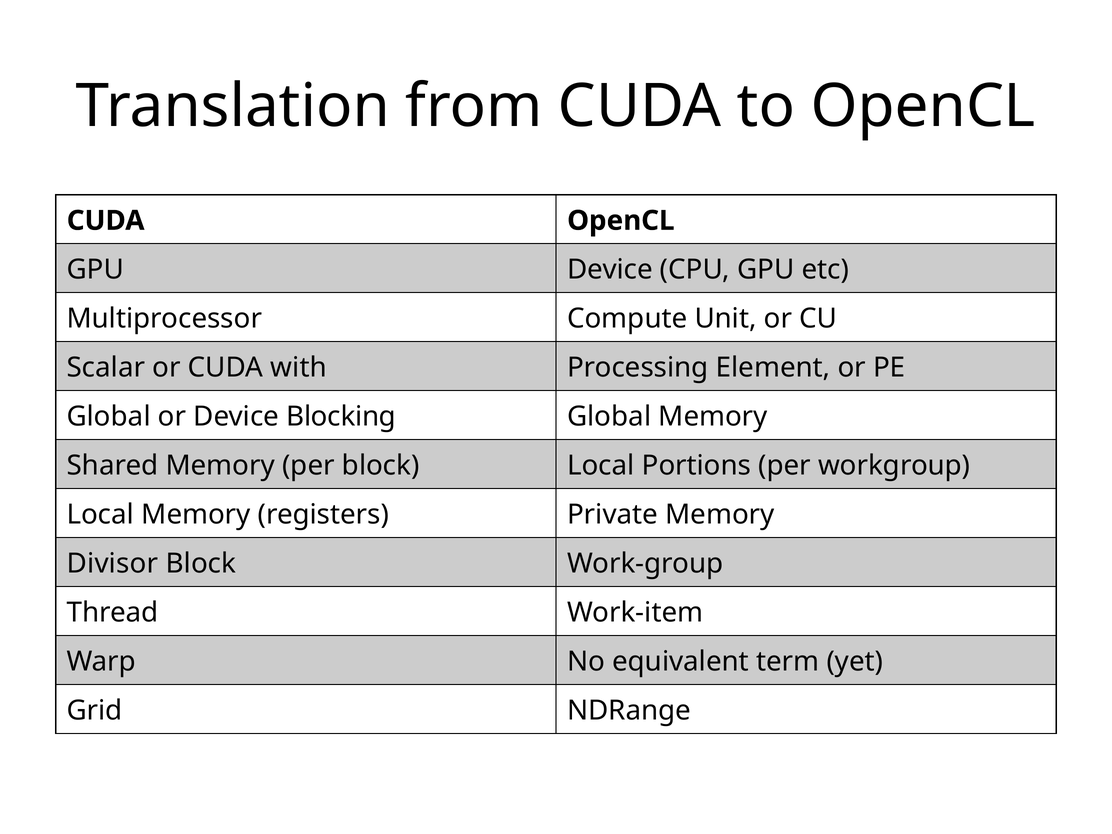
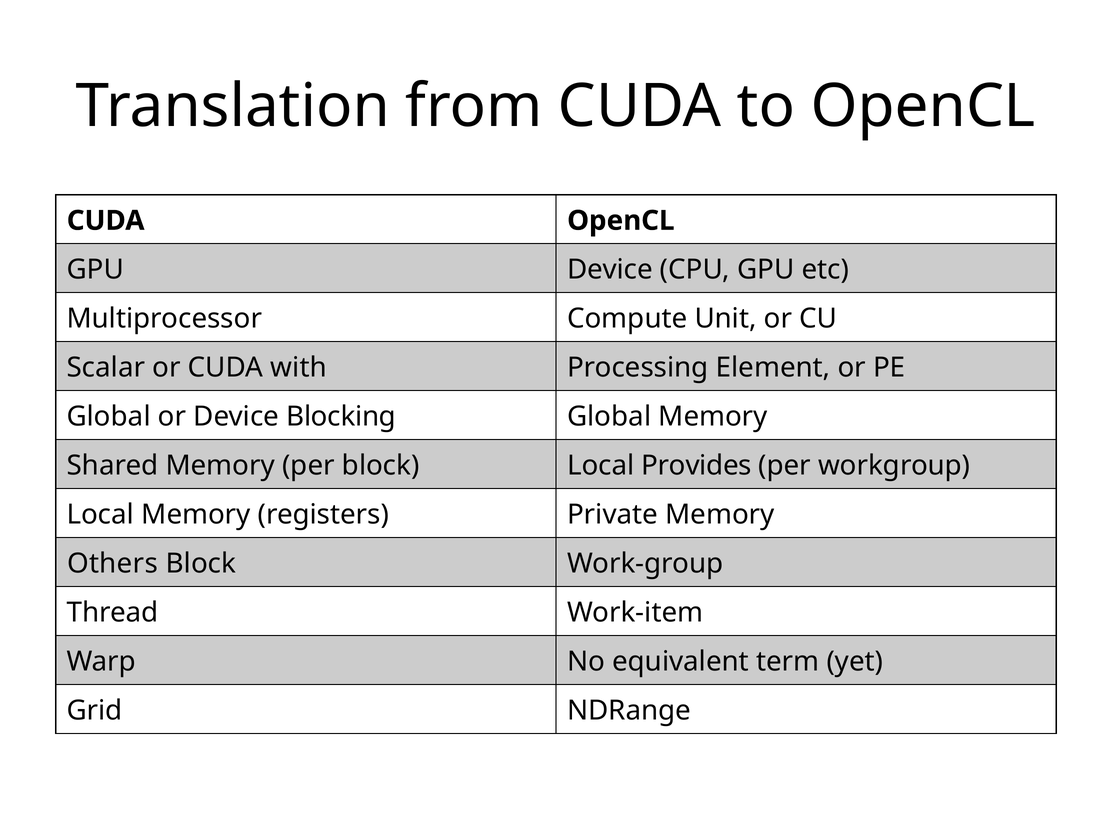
Portions: Portions -> Provides (697, 466)
Divisor: Divisor -> Others (112, 564)
